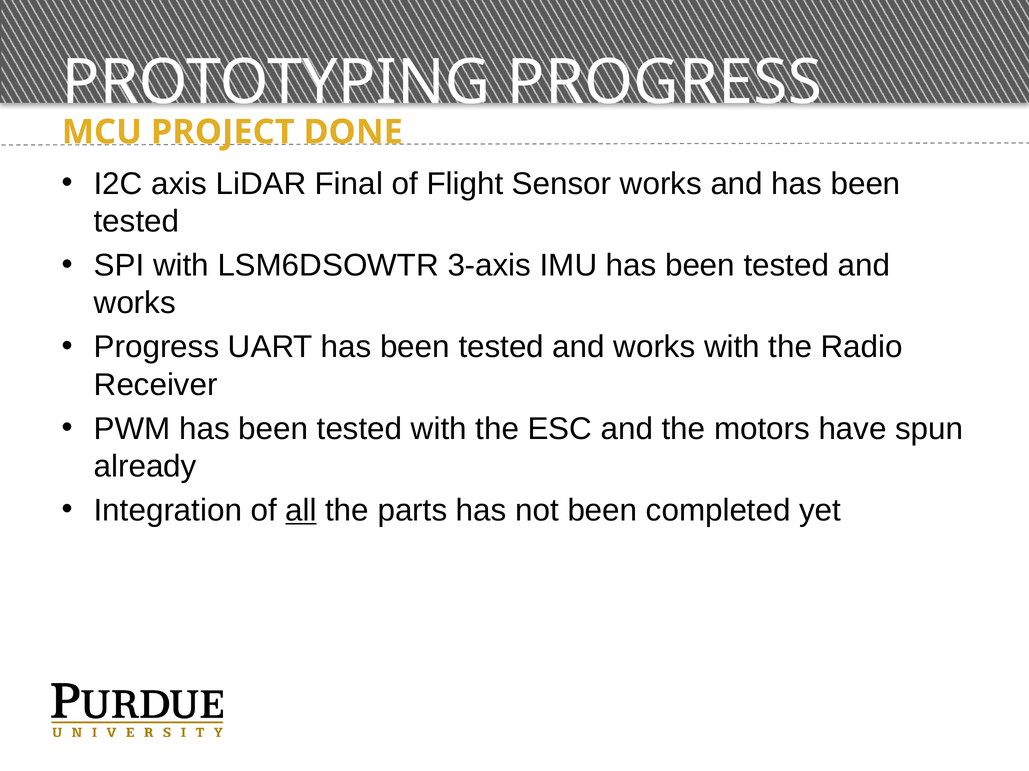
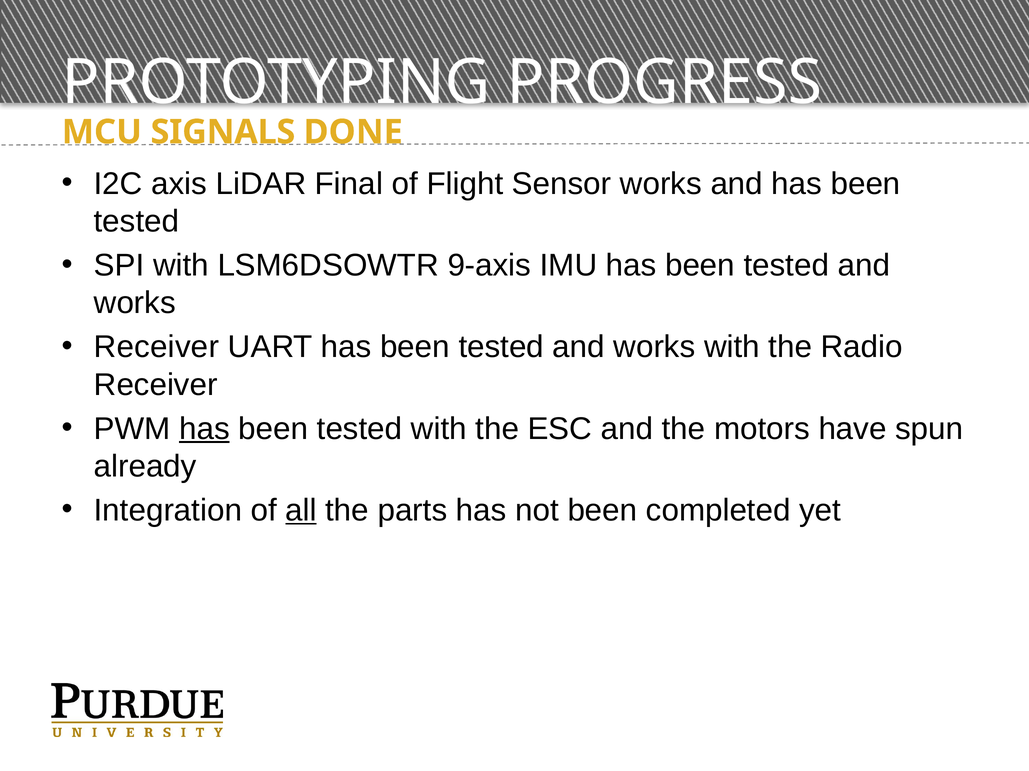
PROJECT: PROJECT -> SIGNALS (223, 132)
3-axis: 3-axis -> 9-axis (489, 266)
Progress: Progress -> Receiver (156, 347)
has underline: none -> present (205, 429)
